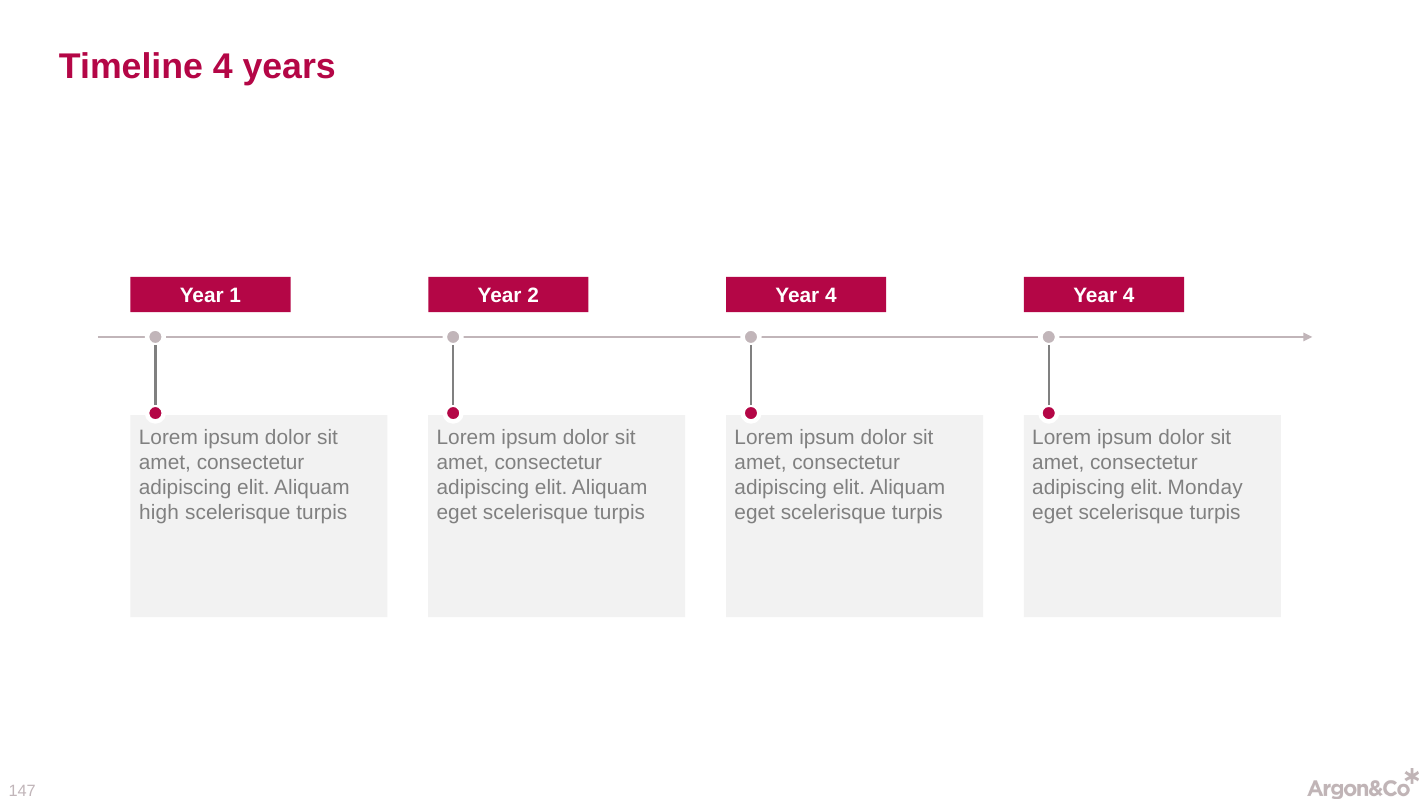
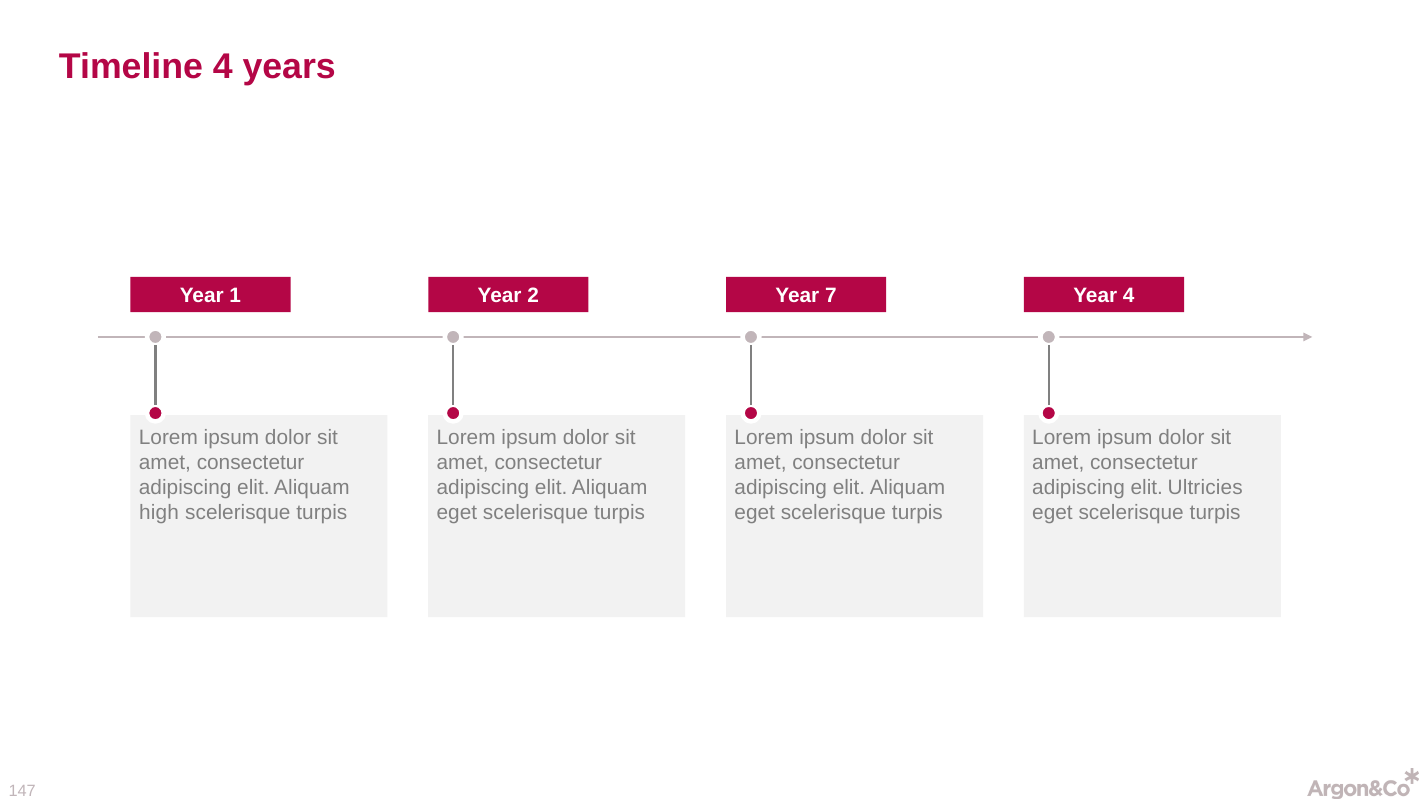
2 Year 4: 4 -> 7 (831, 296)
Monday: Monday -> Ultricies (1205, 487)
